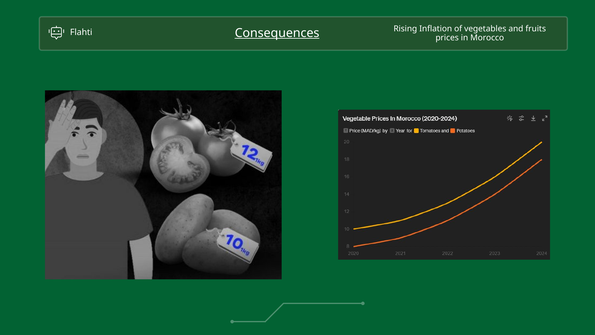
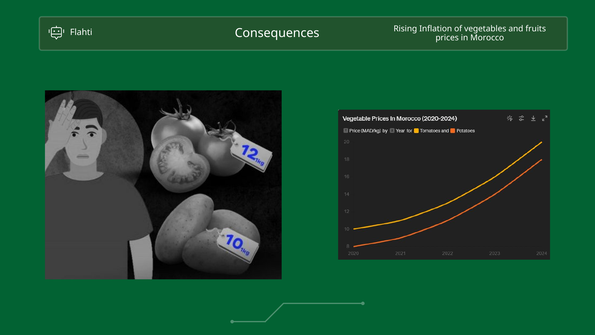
Consequences underline: present -> none (277, 33)
